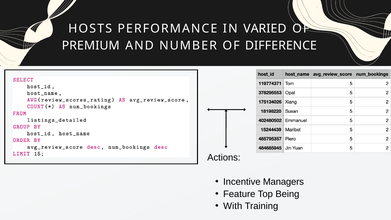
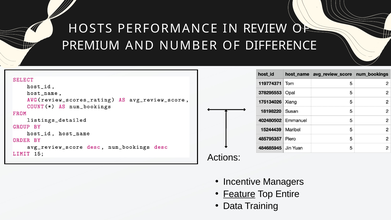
VARIED: VARIED -> REVIEW (265, 29)
Feature underline: none -> present (239, 194)
Being: Being -> Entire (287, 194)
With: With -> Data (233, 206)
